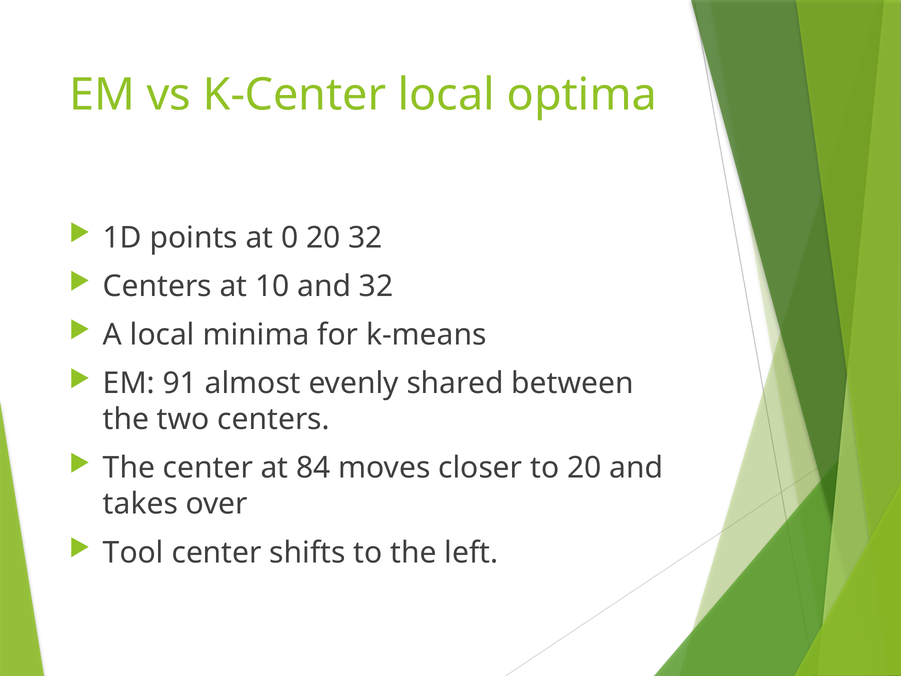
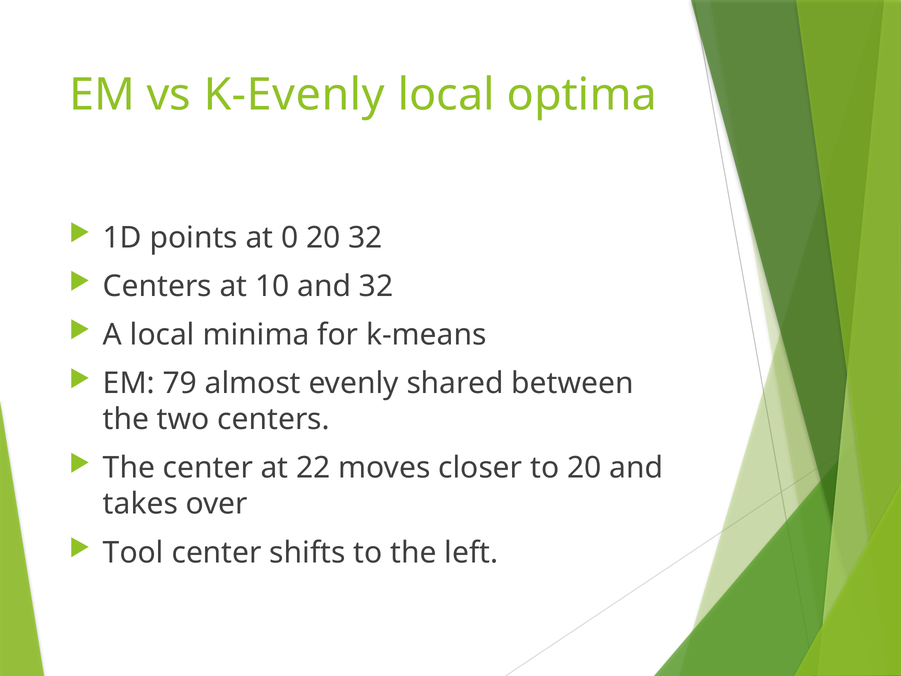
K-Center: K-Center -> K-Evenly (294, 95)
91: 91 -> 79 (180, 383)
84: 84 -> 22 (313, 468)
